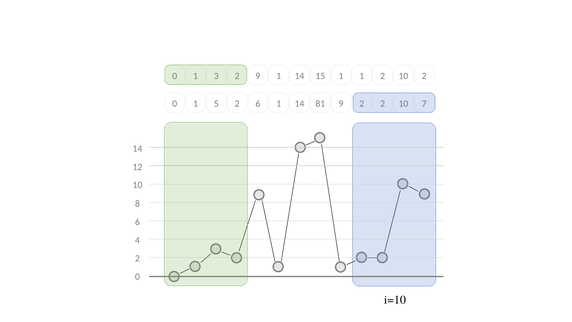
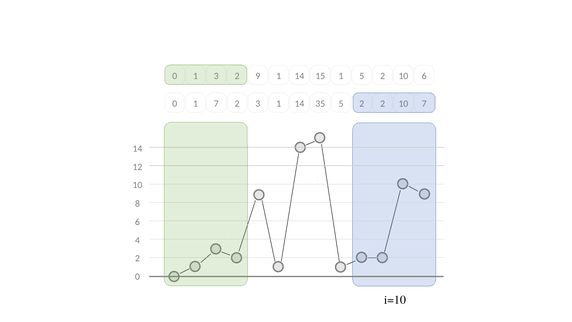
1 1: 1 -> 5 (362, 76)
10 2: 2 -> 6 (424, 76)
1 5: 5 -> 7 (216, 104)
2 6: 6 -> 3 (258, 104)
81: 81 -> 35 (320, 104)
14 9: 9 -> 5 (341, 104)
